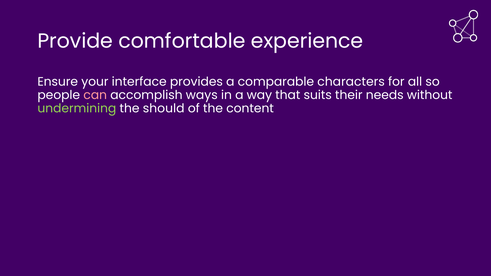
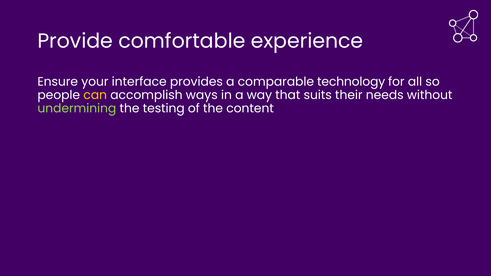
characters: characters -> technology (351, 82)
can colour: pink -> yellow (95, 95)
should: should -> testing (164, 108)
